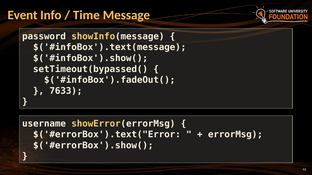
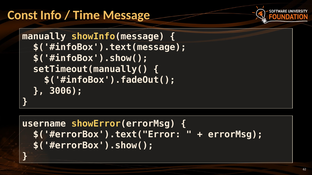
Event: Event -> Const (23, 15)
password: password -> manually (44, 36)
setTimeout(bypassed(: setTimeout(bypassed( -> setTimeout(manually( (90, 69)
7633: 7633 -> 3006 (66, 91)
